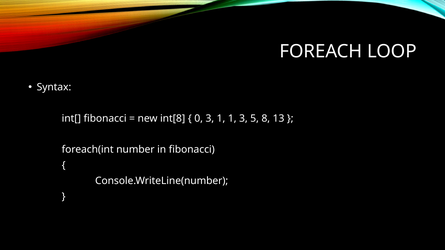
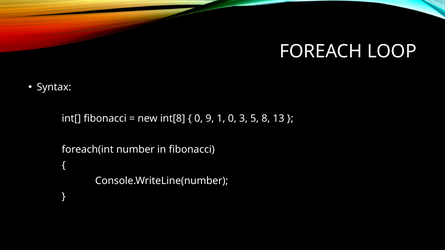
0 3: 3 -> 9 (210, 118)
1 1: 1 -> 0 (232, 118)
